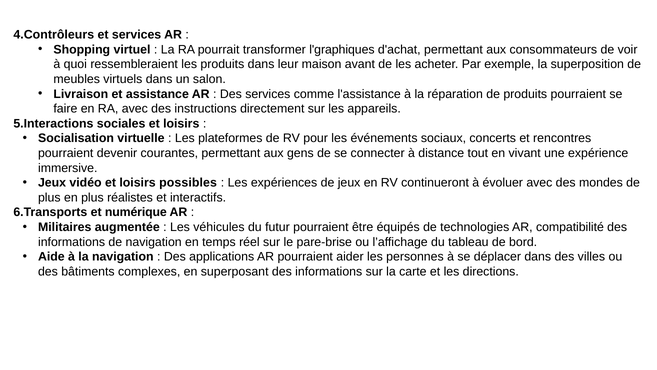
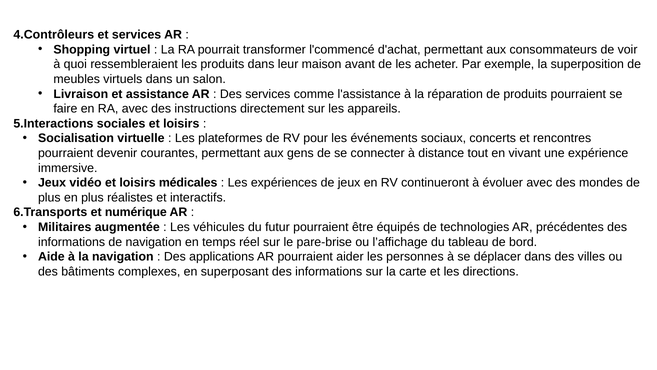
l'graphiques: l'graphiques -> l'commencé (342, 50)
possibles: possibles -> médicales (188, 183)
compatibilité: compatibilité -> précédentes (570, 227)
